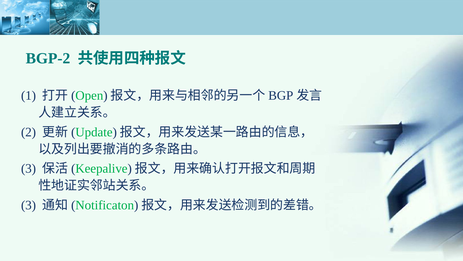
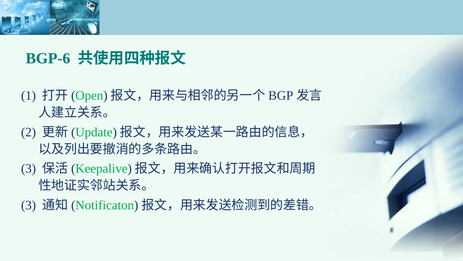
BGP-2: BGP-2 -> BGP-6 (48, 58)
